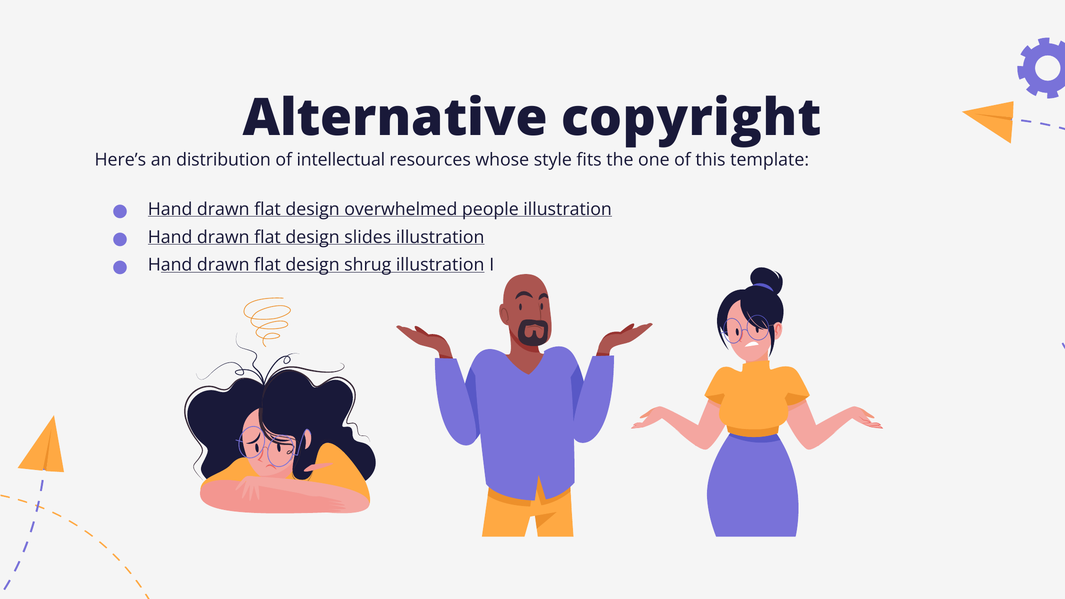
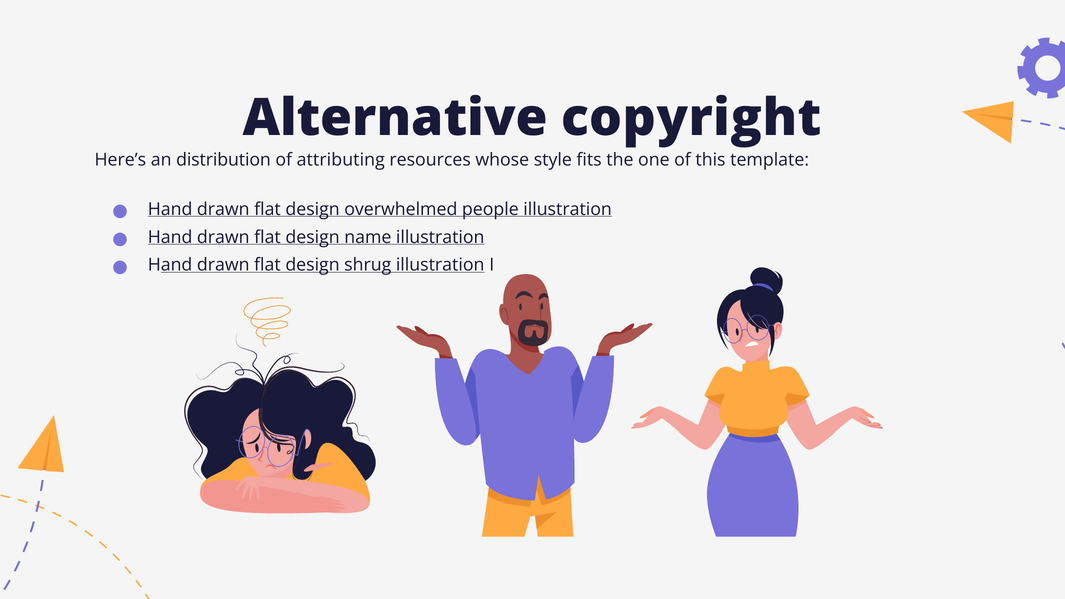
intellectual: intellectual -> attributing (341, 160)
slides: slides -> name (368, 237)
